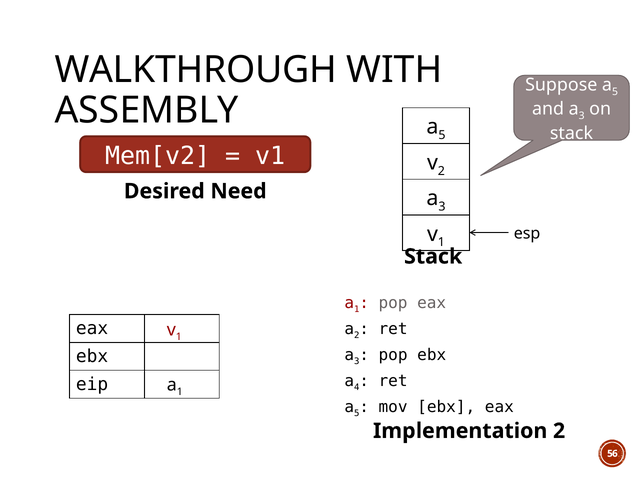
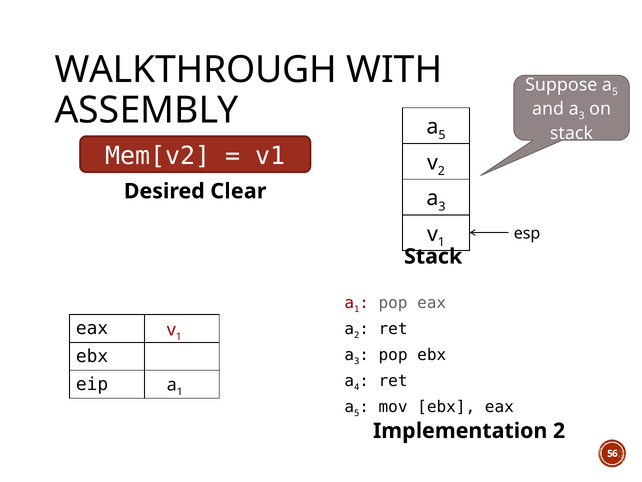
Need: Need -> Clear (238, 191)
